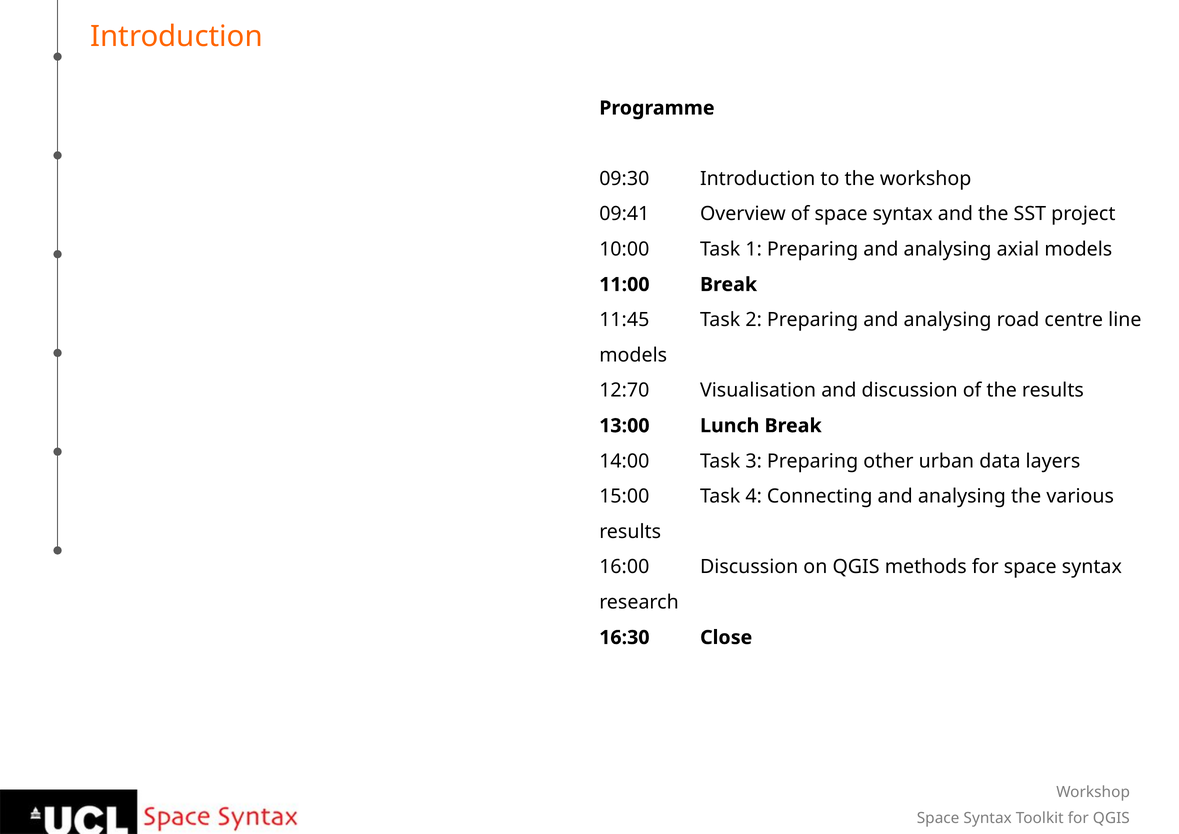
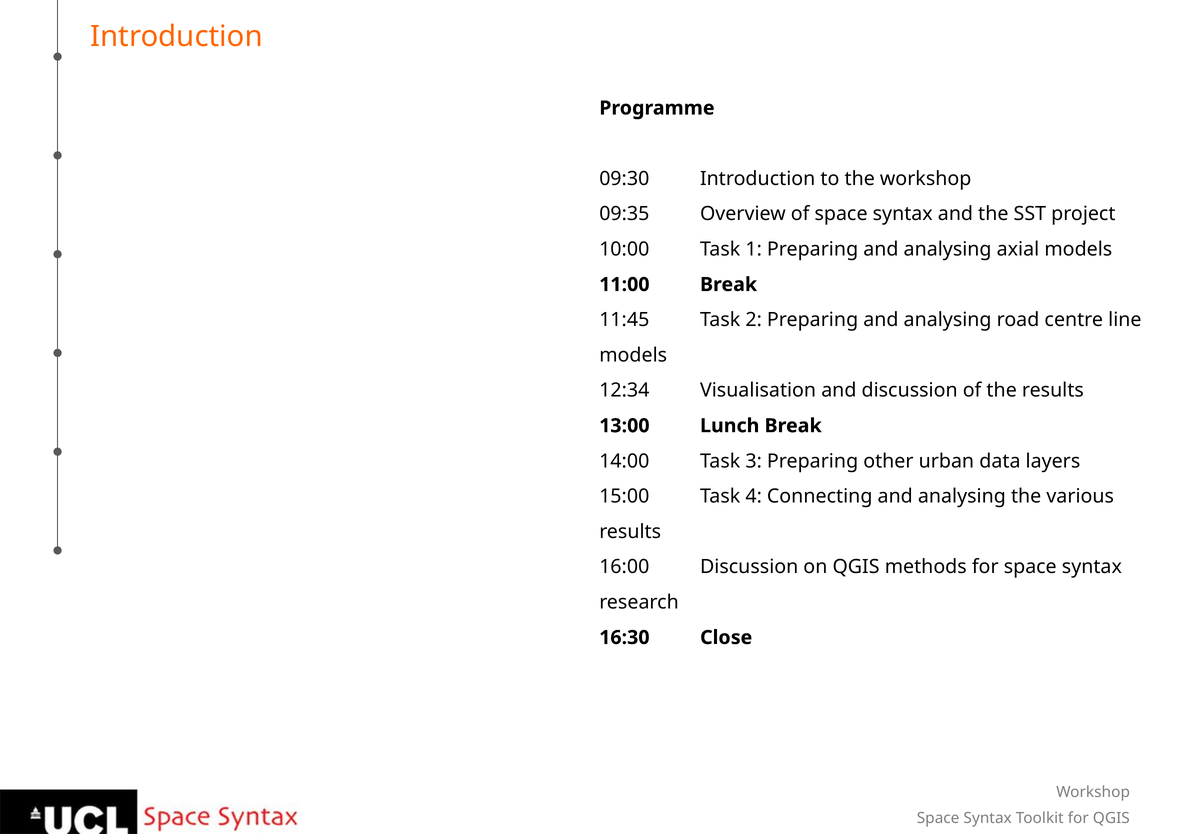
09:41: 09:41 -> 09:35 (624, 214)
12:70: 12:70 -> 12:34 (624, 390)
